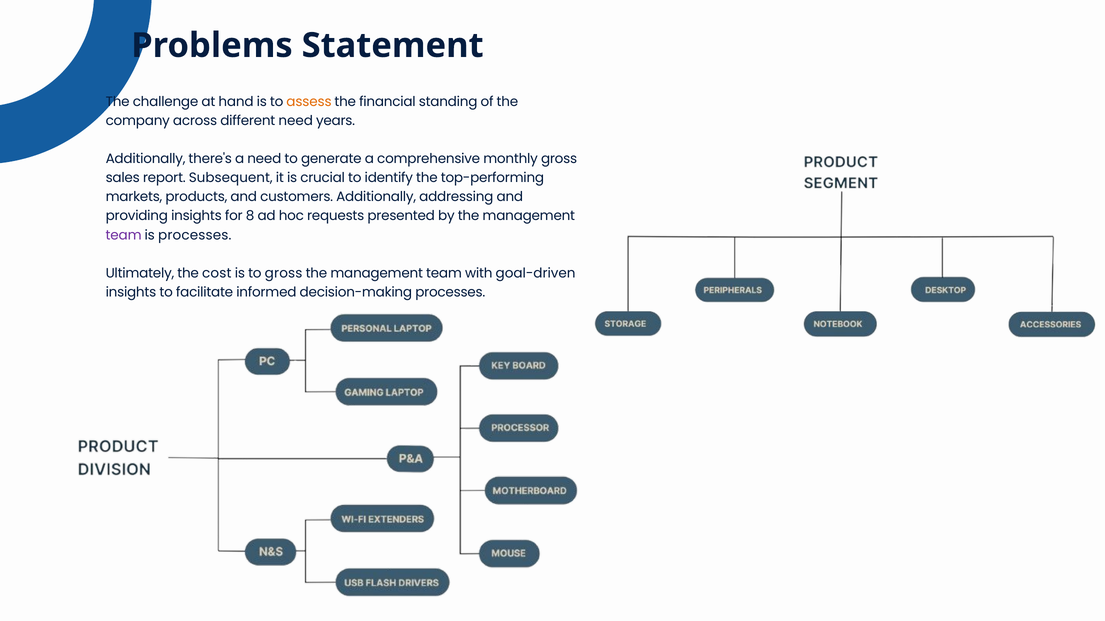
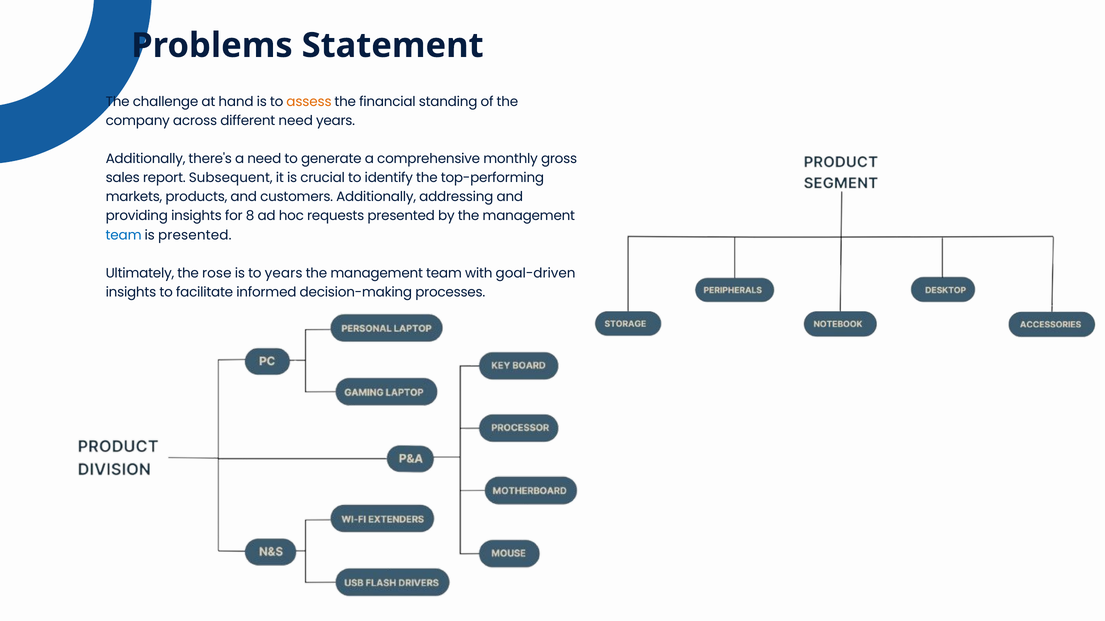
team colour: purple -> blue (124, 235)
is processes: processes -> presented (195, 235)
cost: cost -> rose (217, 273)
to gross: gross -> years (284, 273)
